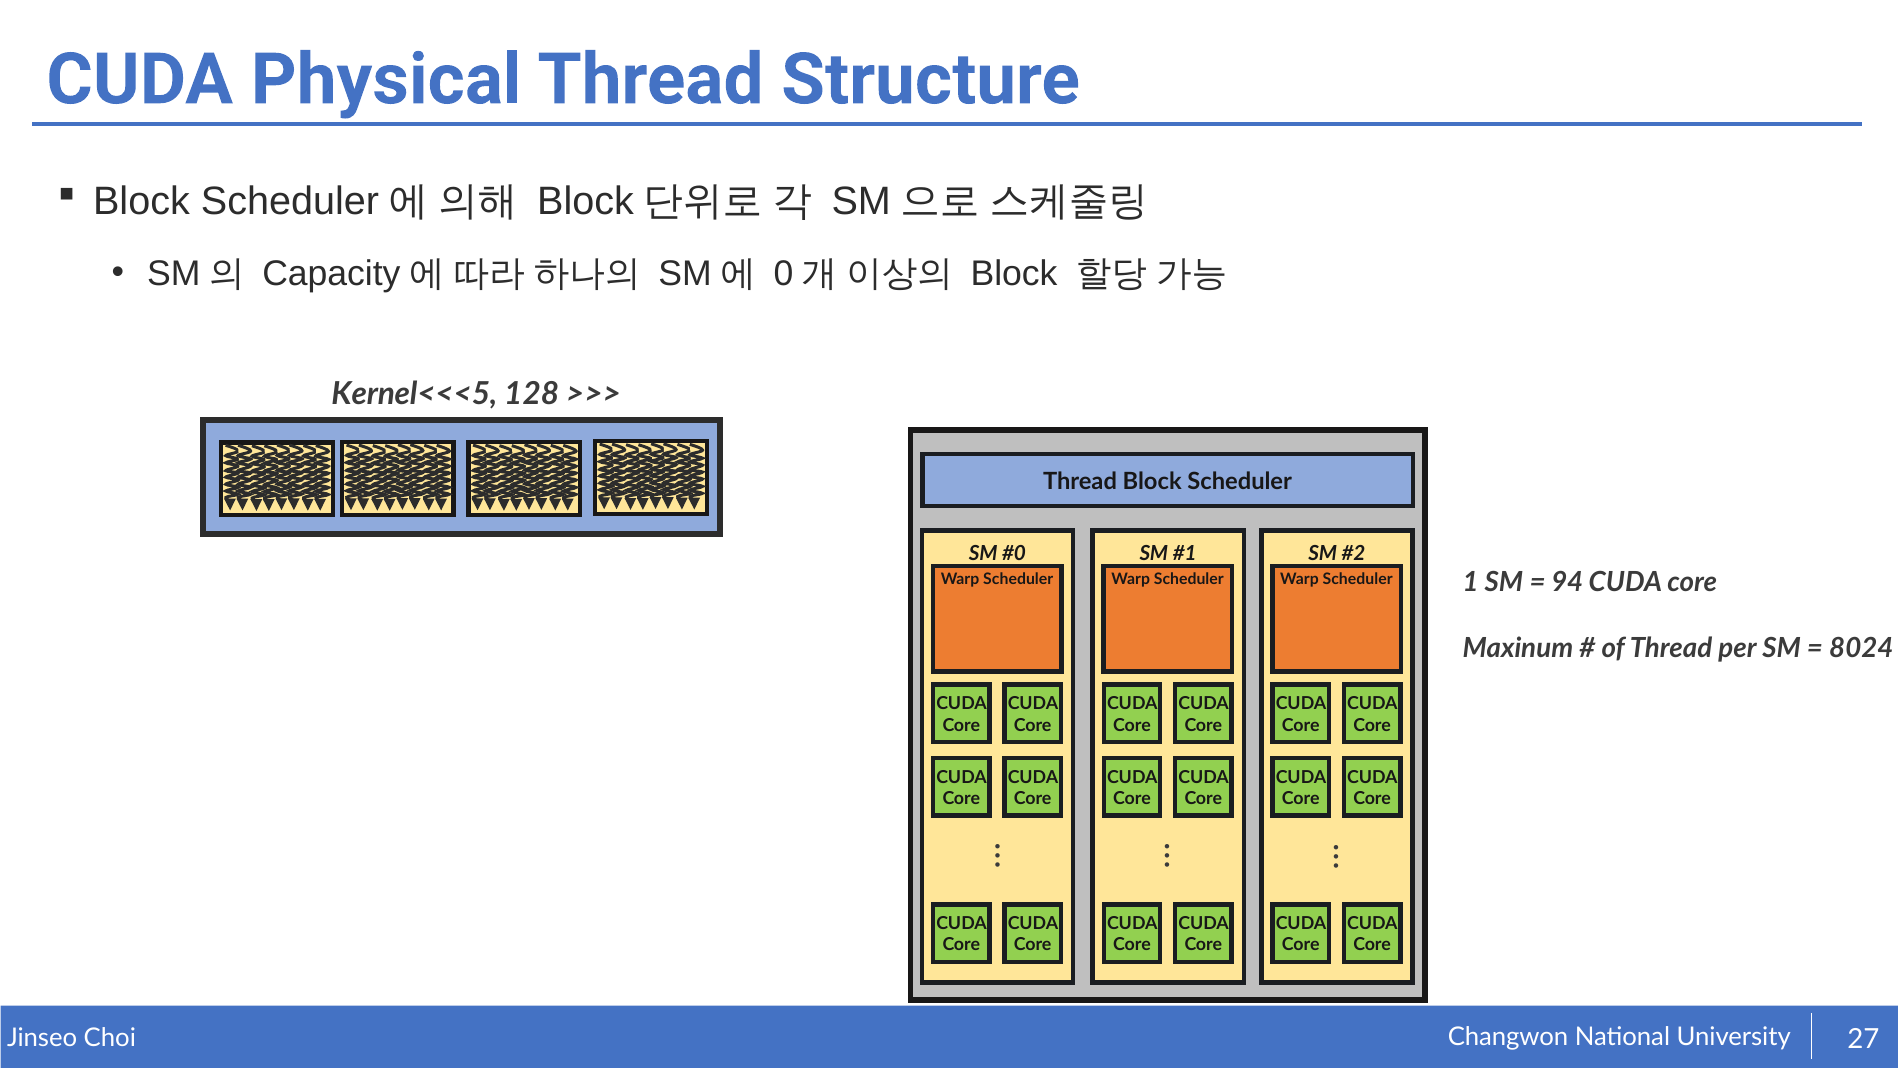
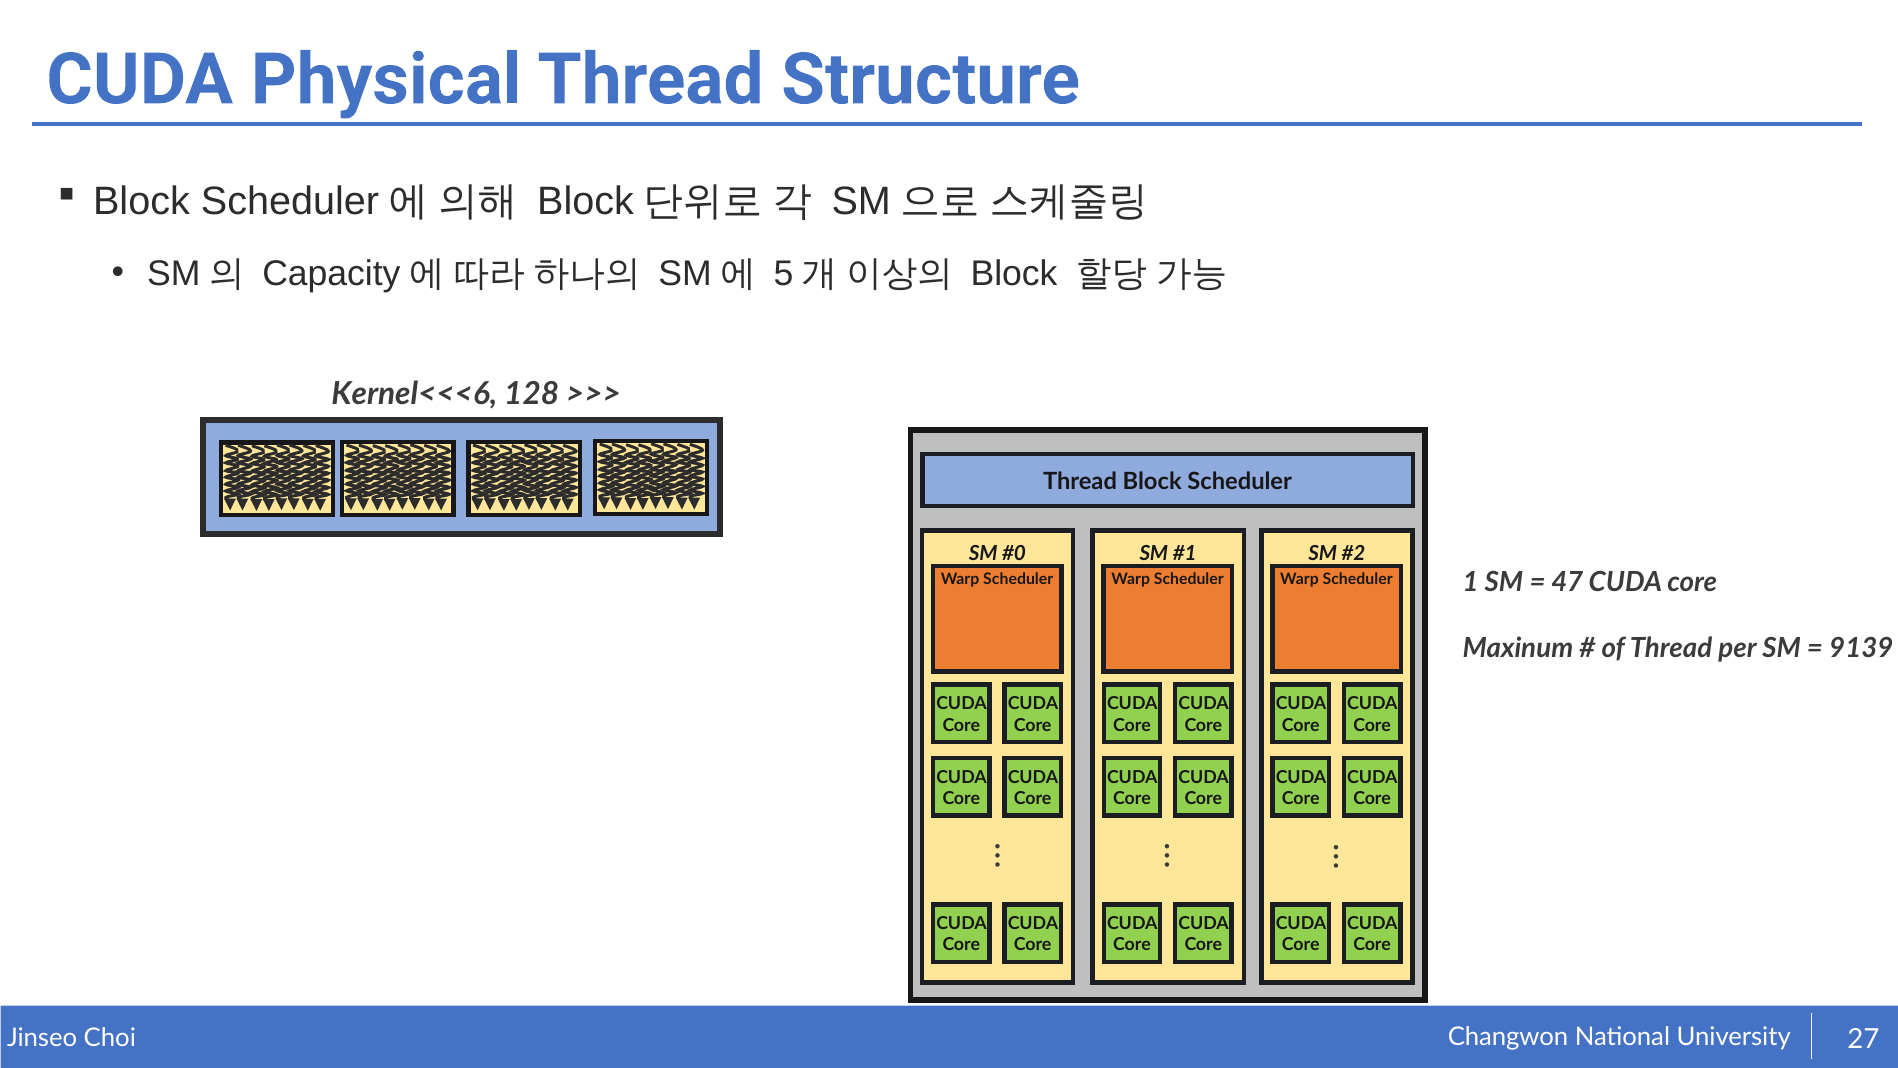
0: 0 -> 5 (783, 273)
Kernel<<<5: Kernel<<<5 -> Kernel<<<6 (414, 394)
94: 94 -> 47 (1567, 582)
8024: 8024 -> 9139 (1861, 648)
